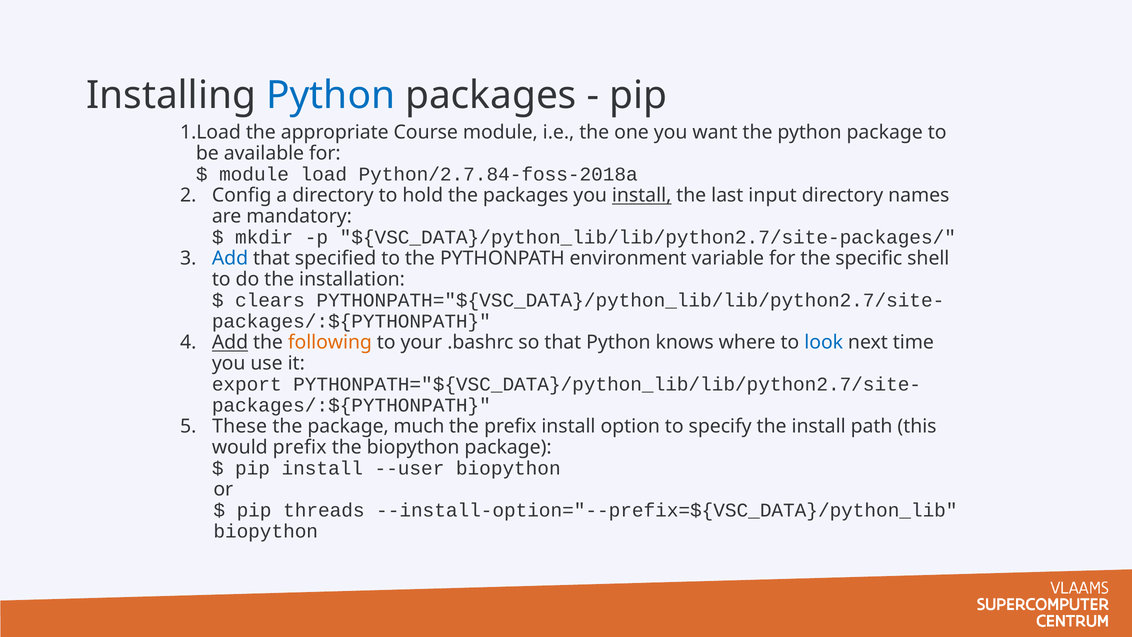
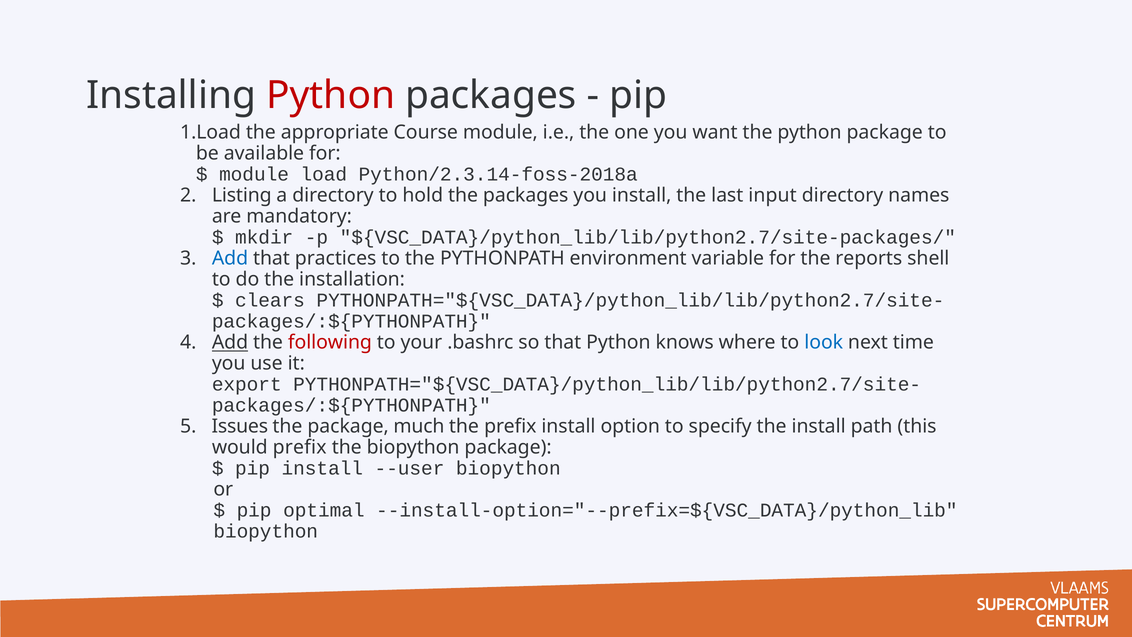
Python colour: blue -> red (331, 95)
Python/2.7.84-foss-2018a: Python/2.7.84-foss-2018a -> Python/2.3.14-foss-2018a (498, 174)
Config: Config -> Listing (242, 195)
install underline: present -> none (642, 195)
specified: specified -> practices (336, 258)
specific: specific -> reports (869, 258)
following colour: orange -> red (330, 342)
These: These -> Issues (240, 426)
threads: threads -> optimal (324, 510)
